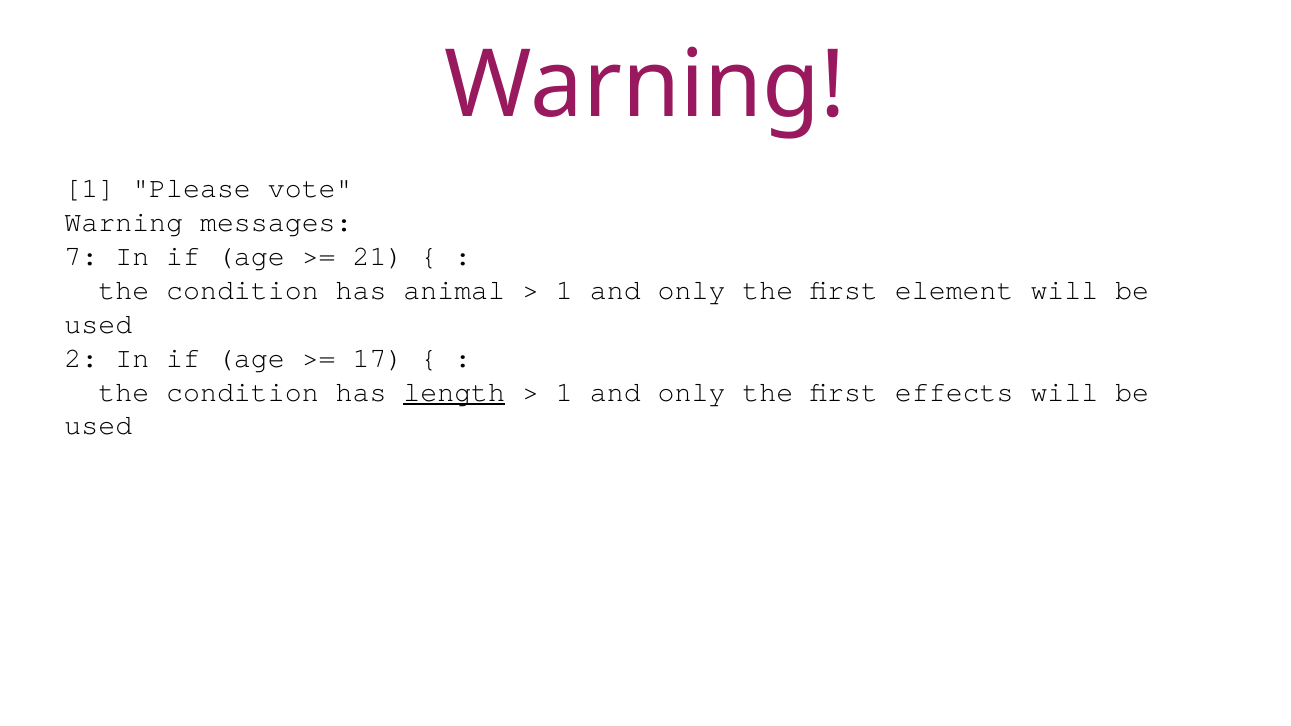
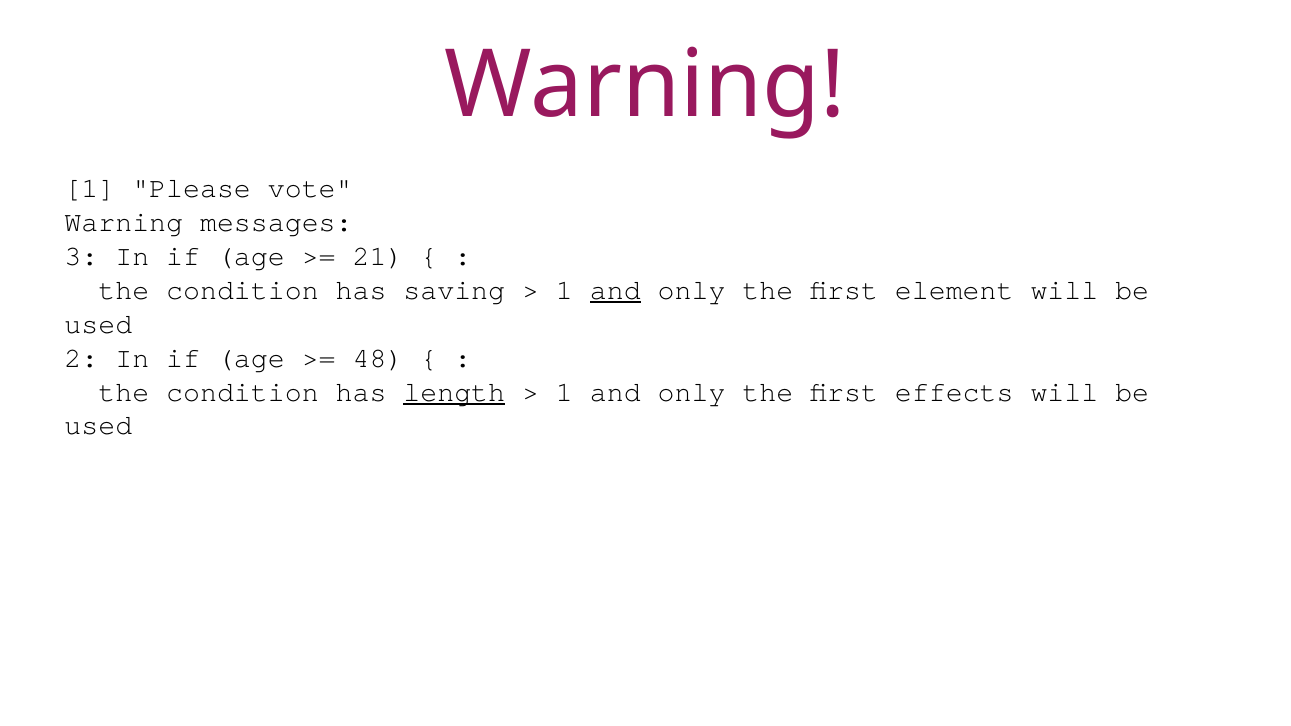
7: 7 -> 3 (81, 256)
animal: animal -> saving (454, 290)
and underline: none -> present (615, 290)
17: 17 -> 48 (378, 358)
